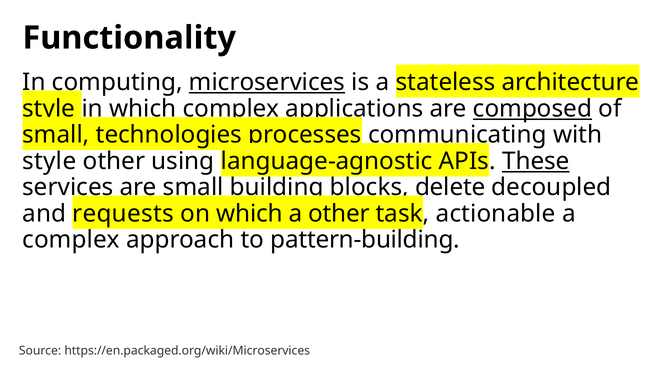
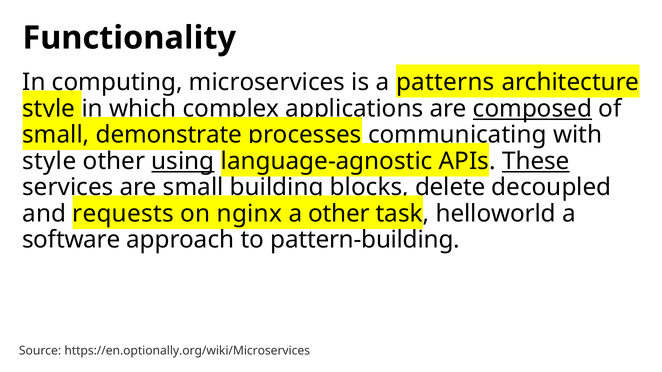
microservices underline: present -> none (267, 82)
stateless: stateless -> patterns (445, 82)
technologies: technologies -> demonstrate (169, 135)
using underline: none -> present (183, 161)
on which: which -> nginx (249, 214)
actionable: actionable -> helloworld (496, 214)
complex: complex -> software (71, 240)
https://en.packaged.org/wiki/Microservices: https://en.packaged.org/wiki/Microservices -> https://en.optionally.org/wiki/Microservices (187, 351)
